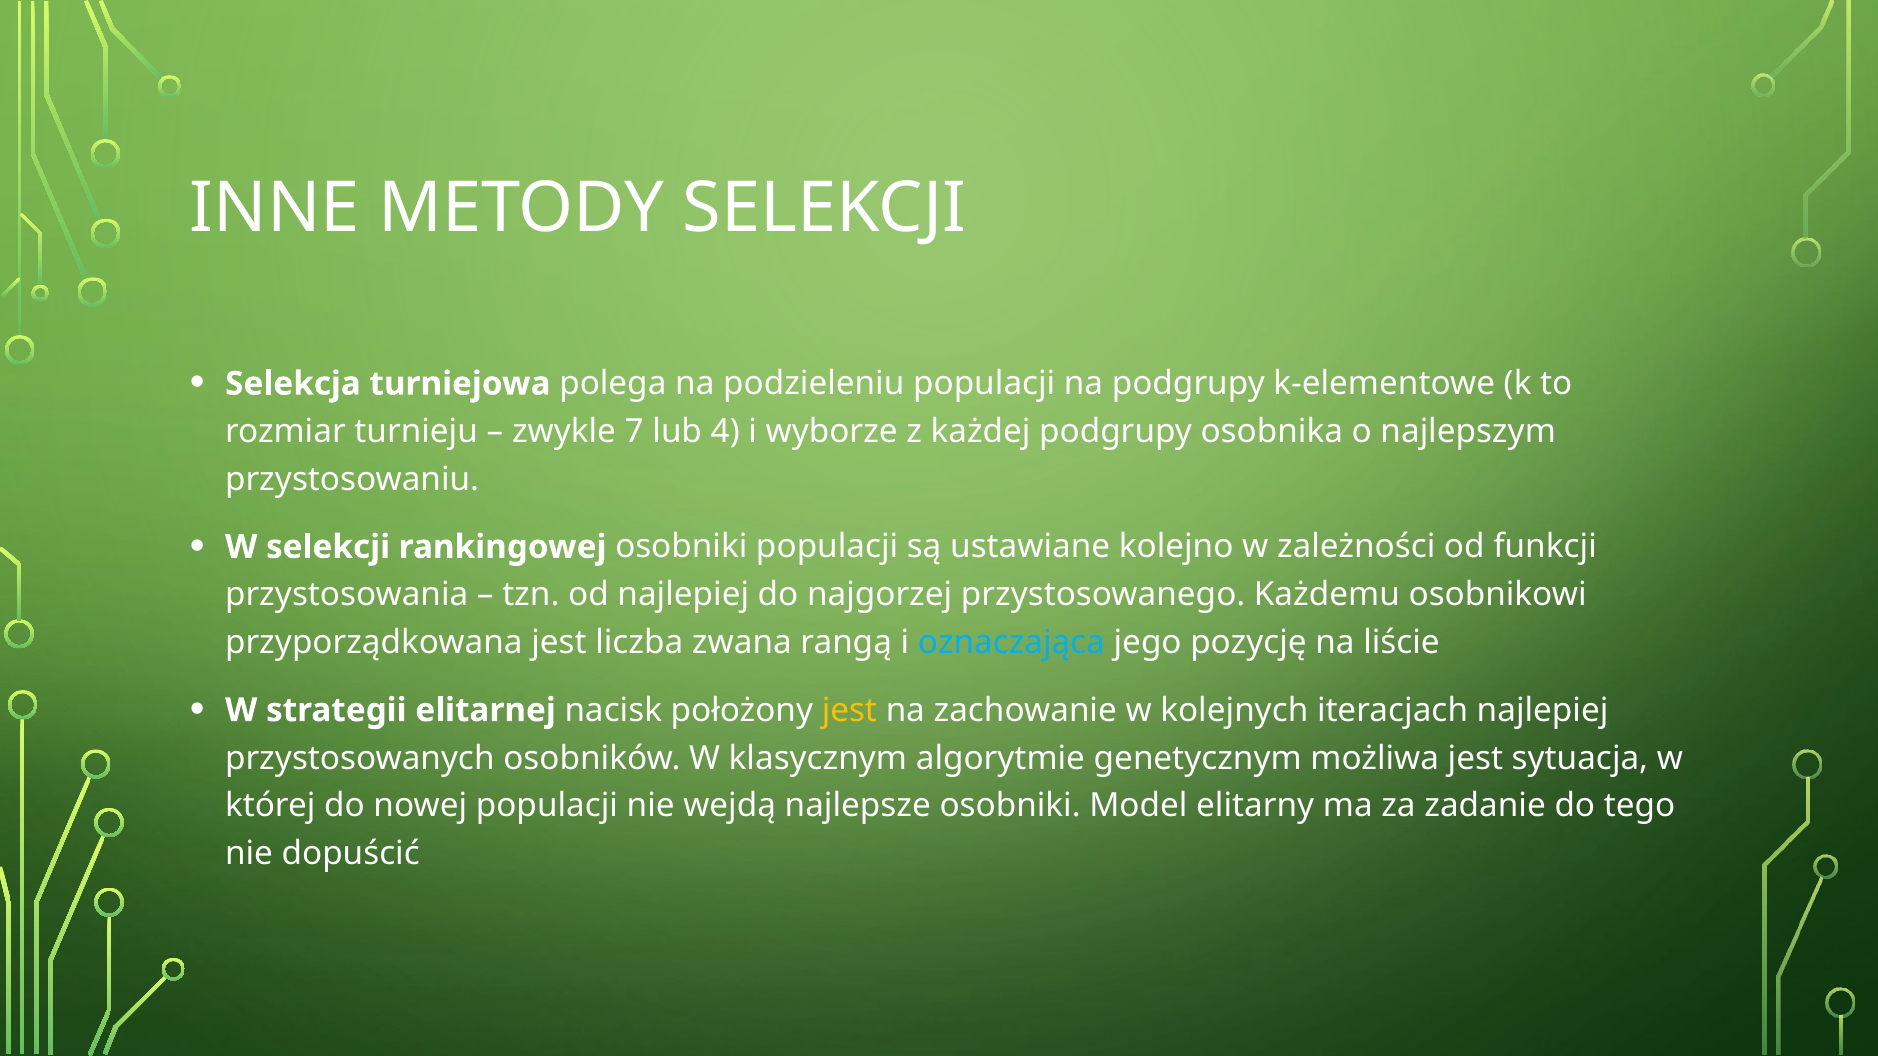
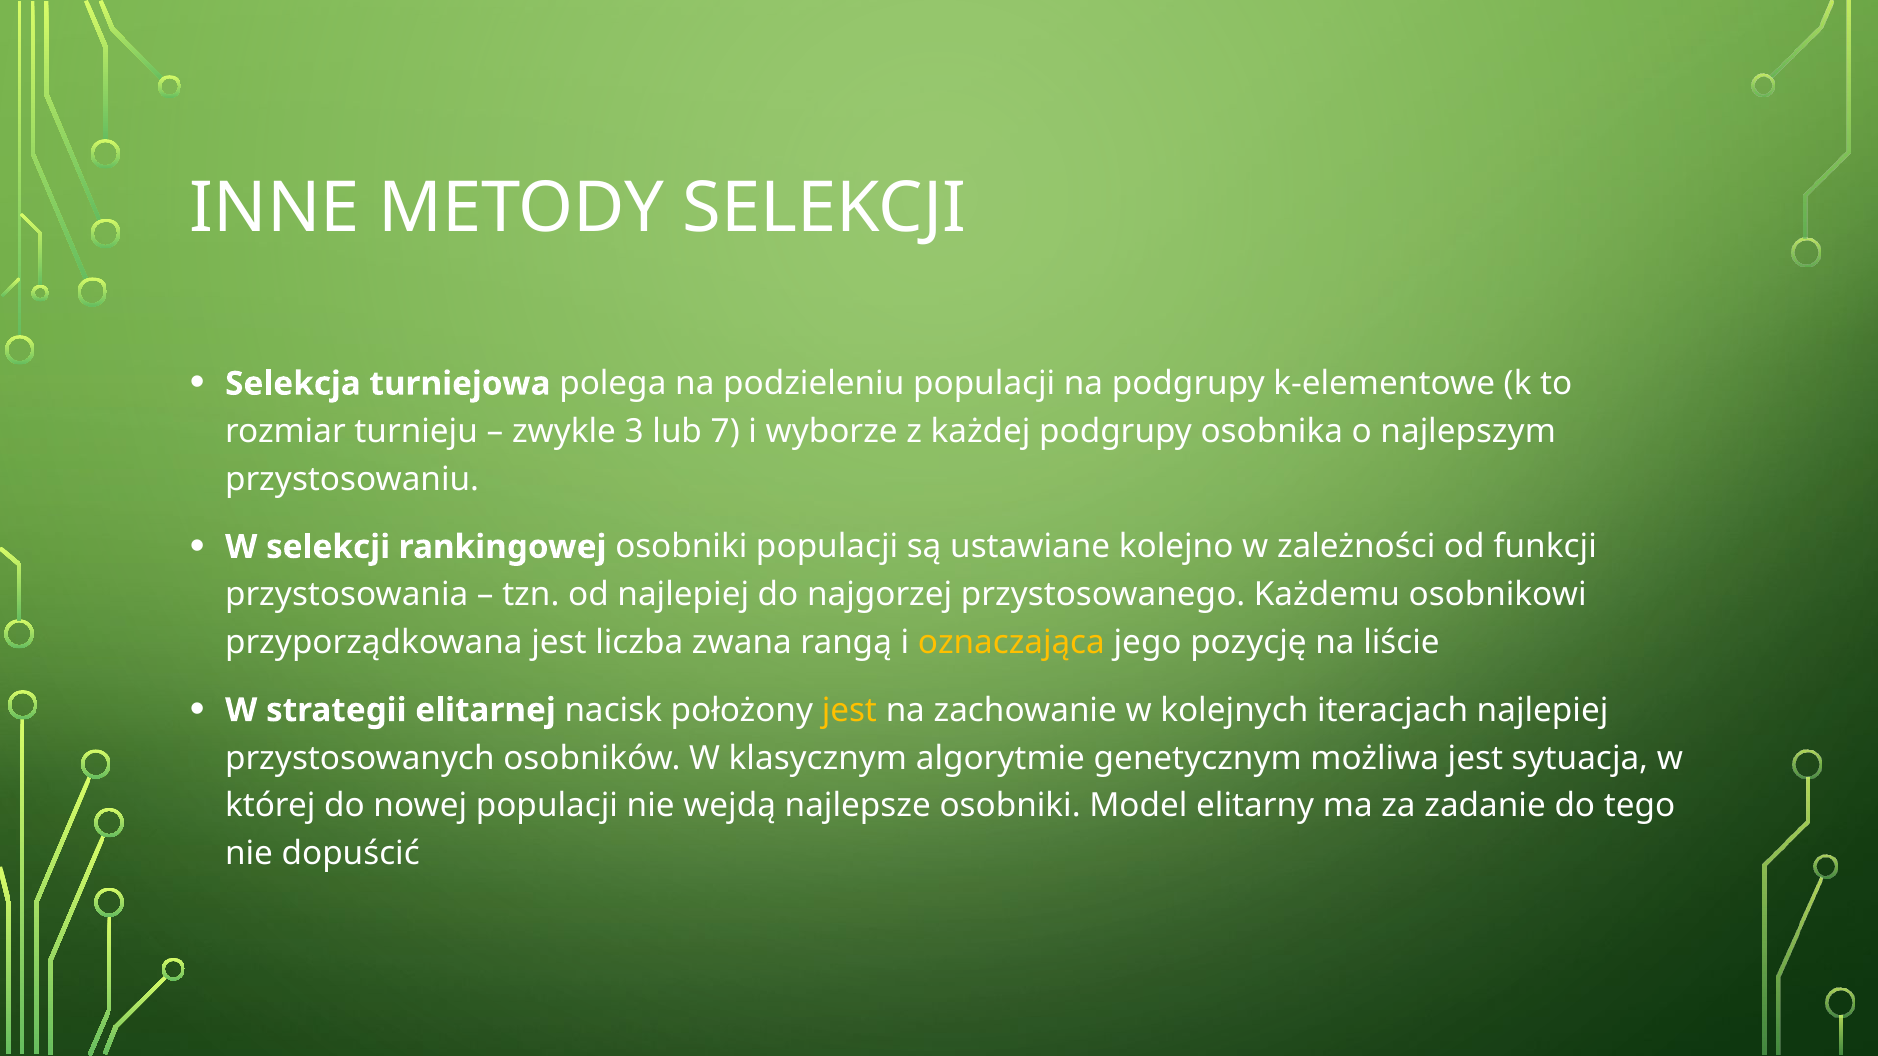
7: 7 -> 3 (634, 432)
4: 4 -> 7 (725, 432)
oznaczająca colour: light blue -> yellow (1011, 643)
